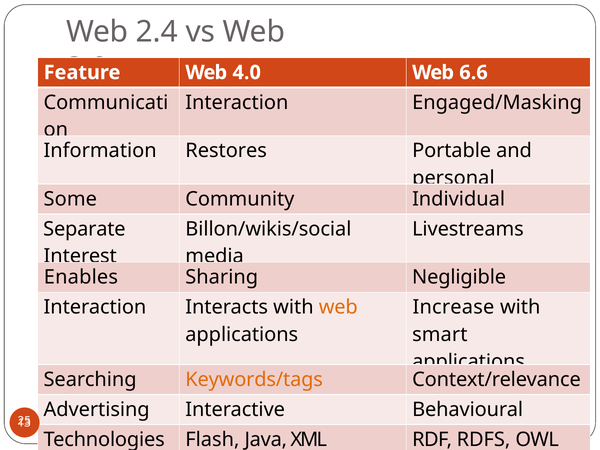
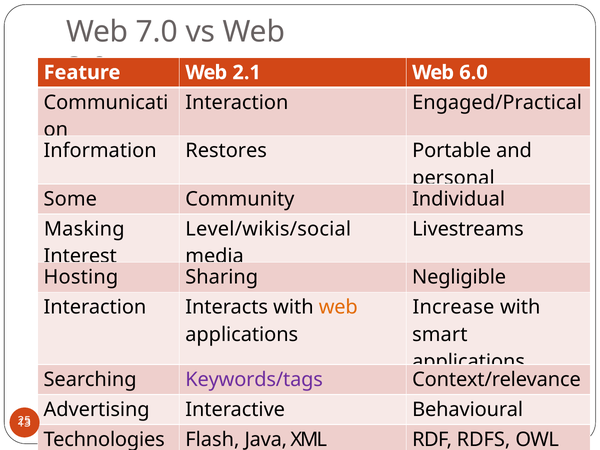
2.4: 2.4 -> 7.0 (157, 32)
4.0: 4.0 -> 2.1 (247, 73)
6.6: 6.6 -> 6.0 (473, 73)
Engaged/Masking: Engaged/Masking -> Engaged/Practical (497, 103)
Separate: Separate -> Masking (84, 229)
Billon/wikis/social: Billon/wikis/social -> Level/wikis/social (268, 229)
Enables: Enables -> Hosting (81, 277)
Keywords/tags colour: orange -> purple (254, 380)
